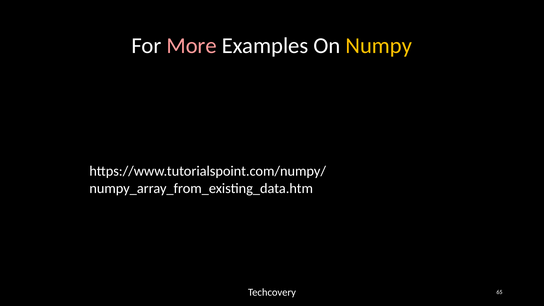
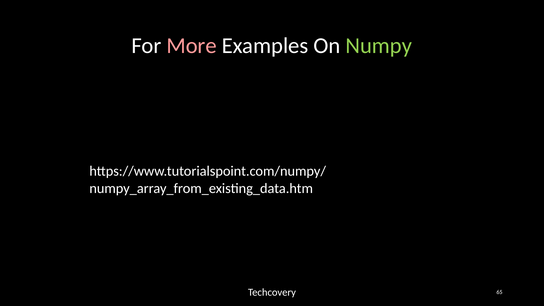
Numpy colour: yellow -> light green (379, 46)
